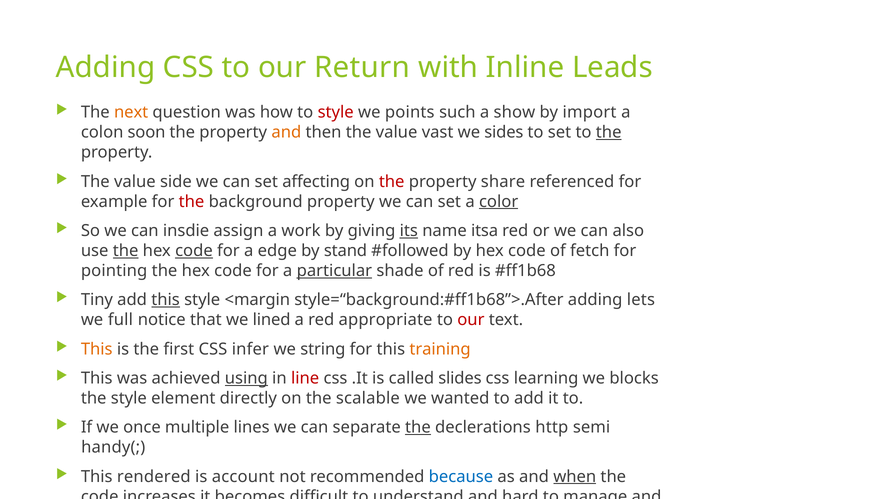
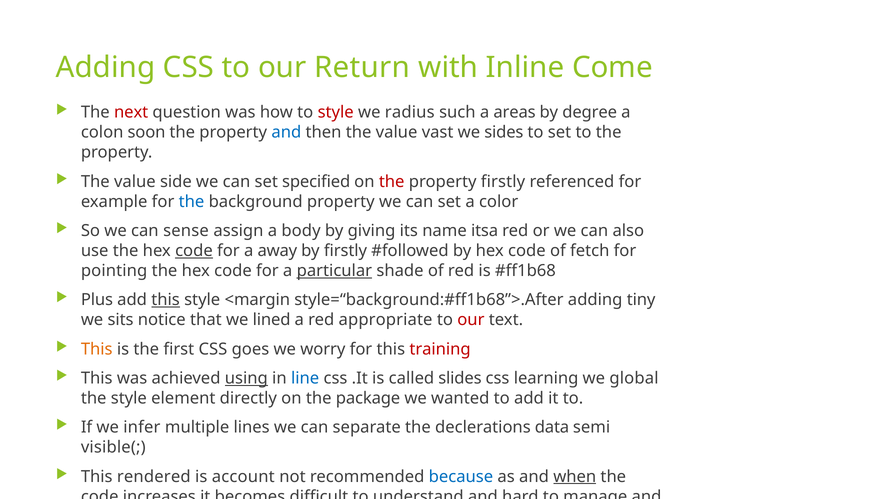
Leads: Leads -> Come (612, 67)
next colour: orange -> red (131, 112)
points: points -> radius (410, 112)
show: show -> areas (515, 112)
import: import -> degree (590, 112)
and colour: orange -> blue (286, 132)
the underline: present -> none (609, 132)
affecting: affecting -> specified (316, 182)
property share: share -> firstly (503, 182)
the colour: red -> blue (192, 202)
color underline: present -> none (499, 202)
insdie: insdie -> sense (186, 231)
work: work -> body (301, 231)
its underline: present -> none (409, 231)
the underline: present -> none (126, 251)
edge: edge -> away (277, 251)
by stand: stand -> firstly (345, 251)
Tiny: Tiny -> Plus (97, 300)
lets: lets -> tiny (641, 300)
full: full -> sits (121, 320)
infer: infer -> goes (250, 349)
string: string -> worry (323, 349)
training colour: orange -> red (440, 349)
line colour: red -> blue (305, 378)
blocks: blocks -> global (634, 378)
scalable: scalable -> package (368, 398)
once: once -> infer (142, 427)
the underline: present -> none (418, 427)
http: http -> data (552, 427)
handy(: handy( -> visible( (113, 447)
